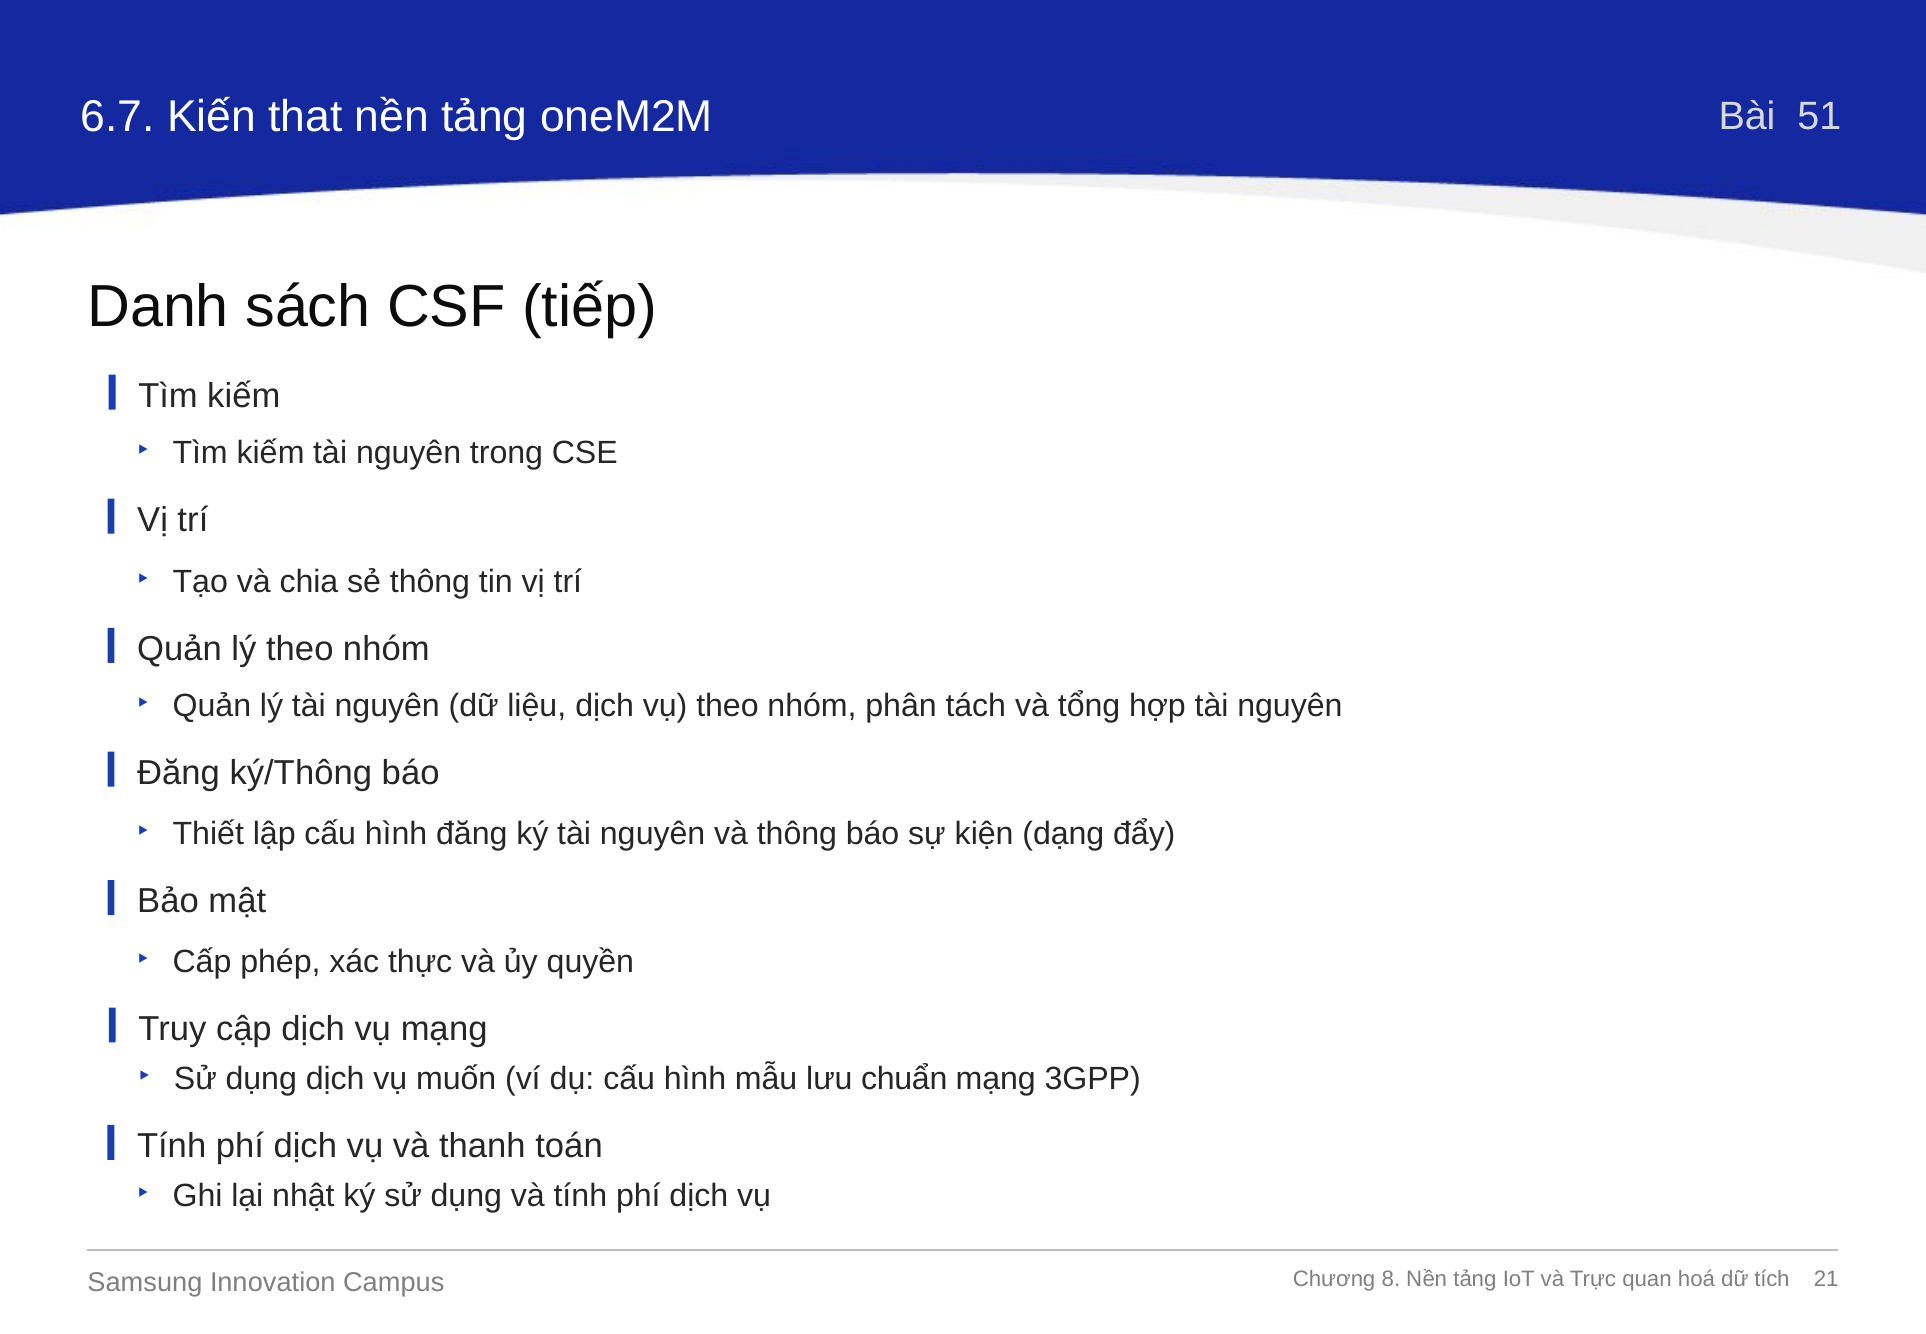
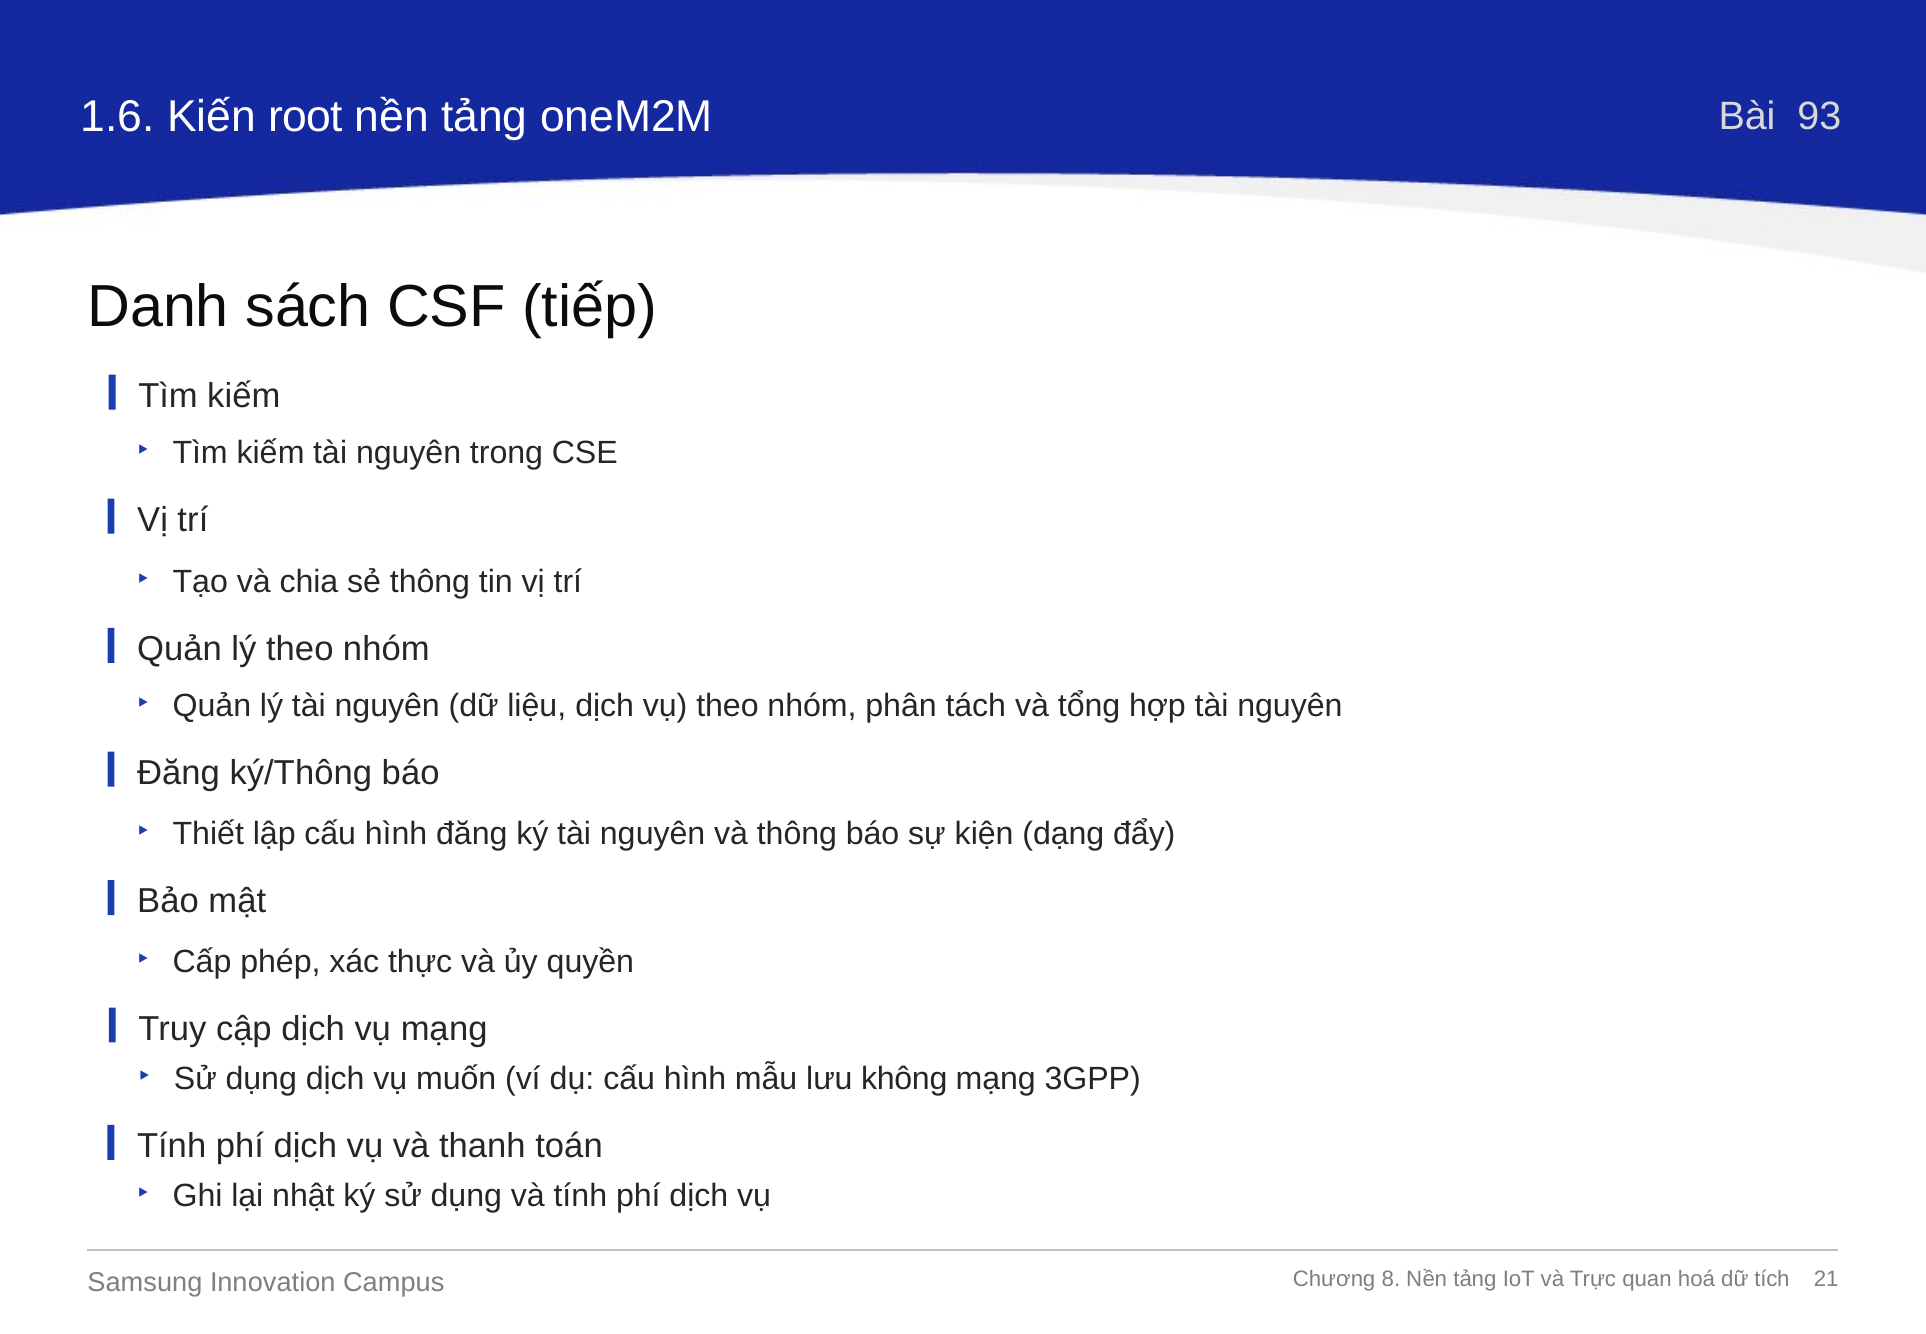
6.7: 6.7 -> 1.6 (118, 117)
that: that -> root (306, 117)
51: 51 -> 93 (1819, 116)
chuẩn: chuẩn -> không (904, 1079)
